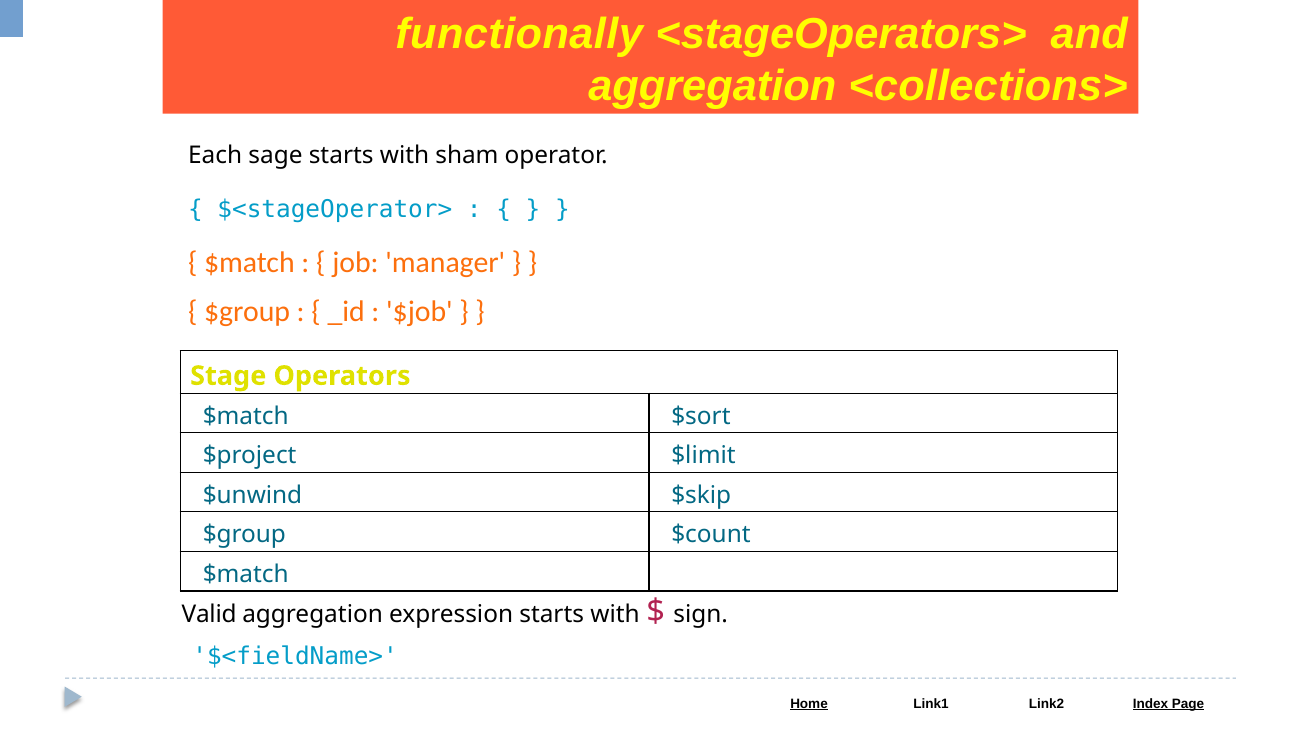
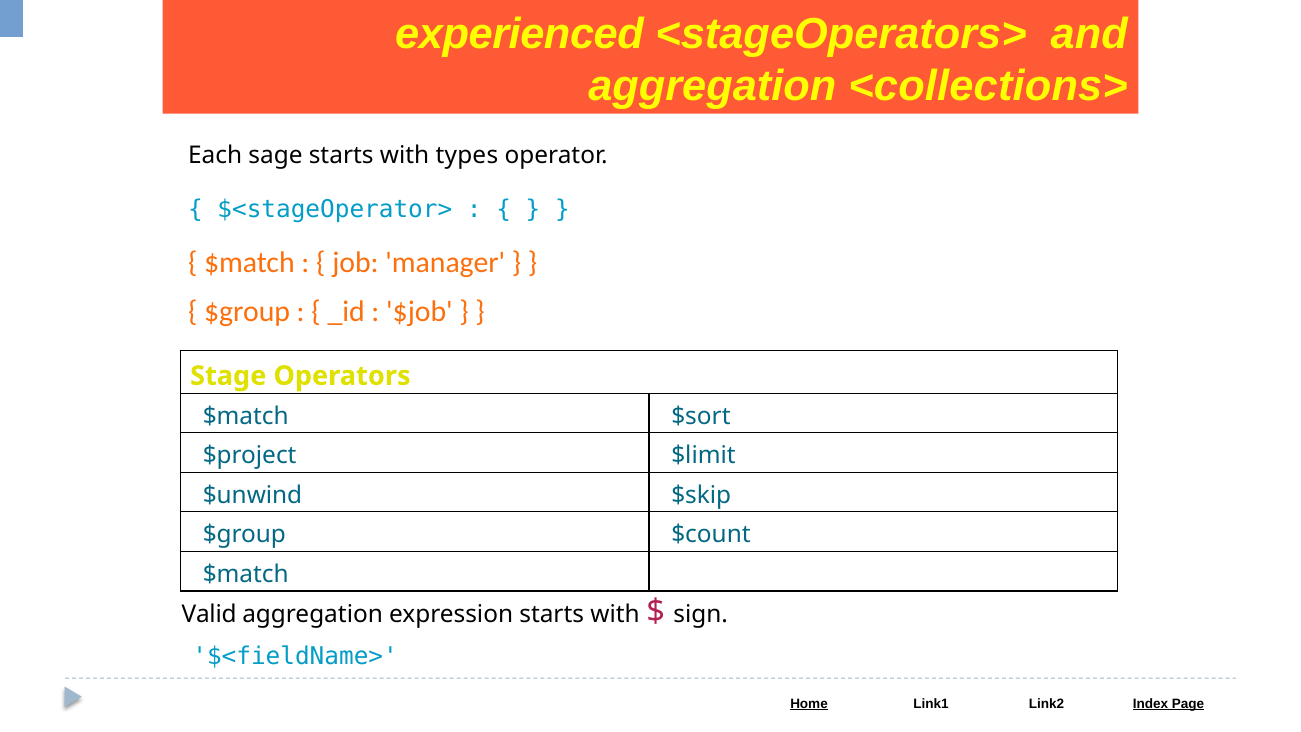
functionally: functionally -> experienced (520, 34)
sham: sham -> types (467, 155)
